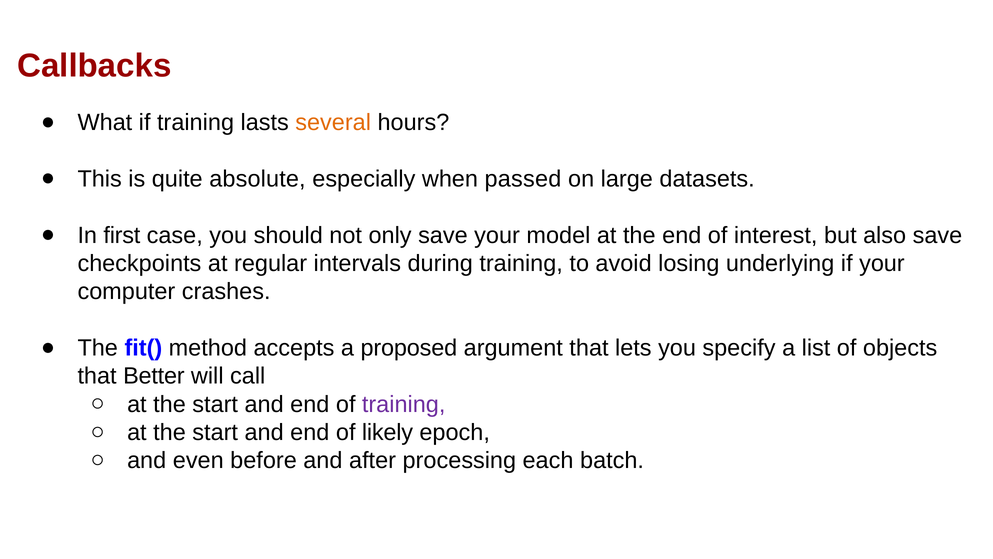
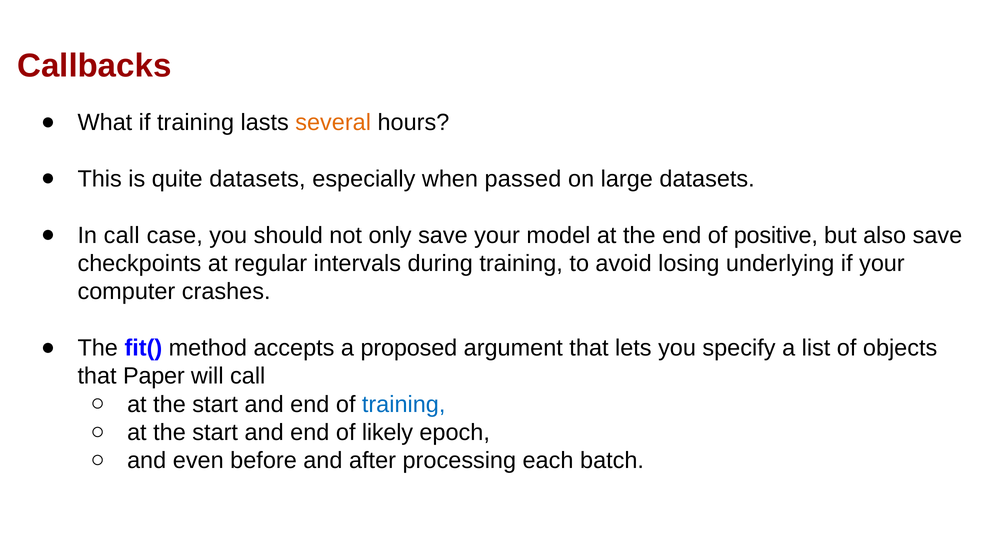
quite absolute: absolute -> datasets (257, 179)
In first: first -> call (122, 235)
interest: interest -> positive (776, 235)
Better: Better -> Paper (154, 376)
training colour: purple -> blue (404, 404)
